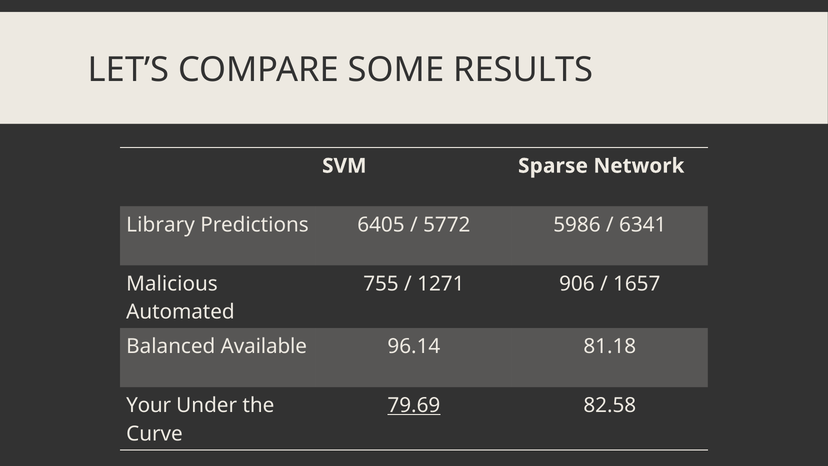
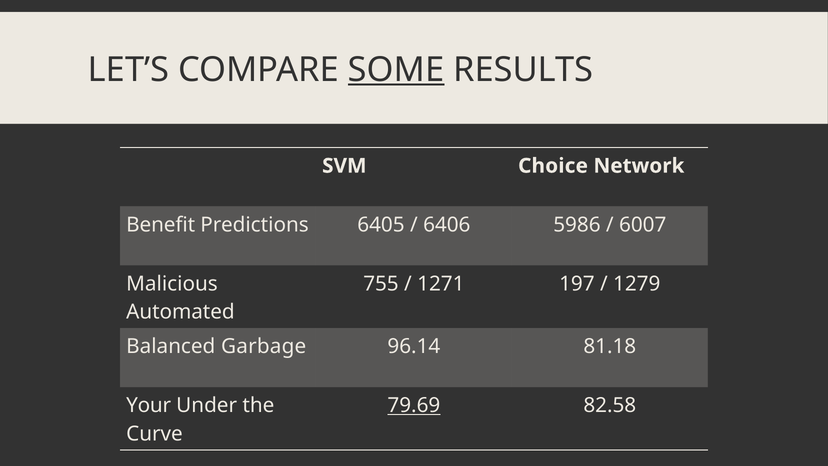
SOME underline: none -> present (396, 70)
Sparse: Sparse -> Choice (553, 166)
Library: Library -> Benefit (161, 225)
5772: 5772 -> 6406 (447, 225)
6341: 6341 -> 6007 (643, 225)
906: 906 -> 197 (577, 284)
1657: 1657 -> 1279 (637, 284)
Available: Available -> Garbage (264, 346)
